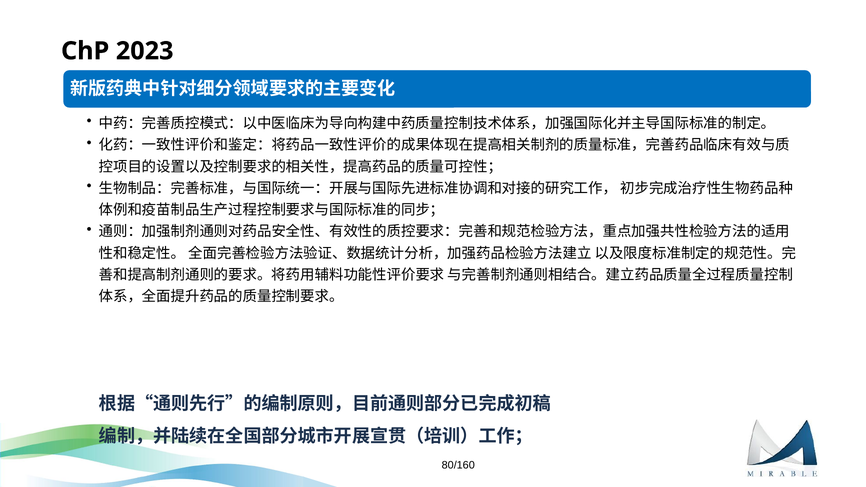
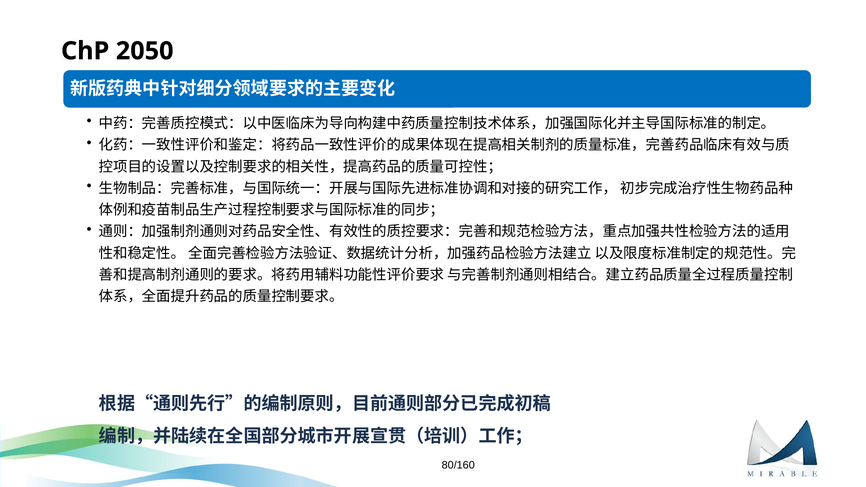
2023: 2023 -> 2050 (145, 51)
